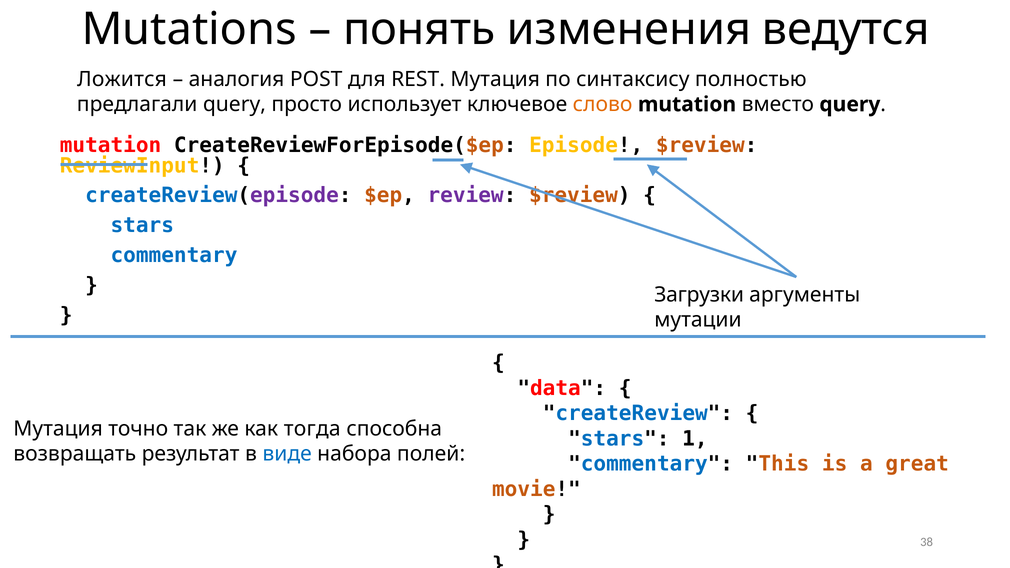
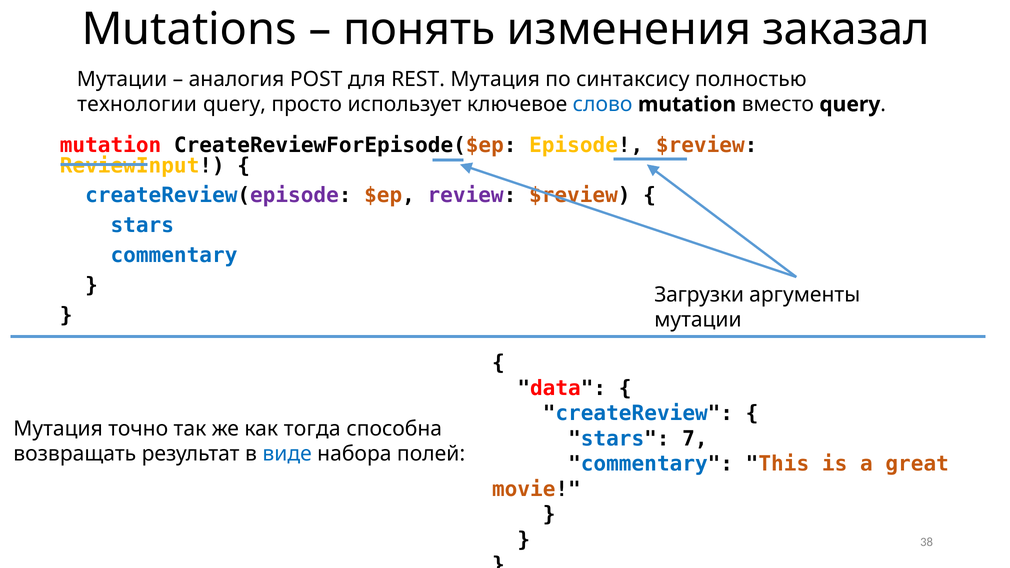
ведутся: ведутся -> заказал (846, 29)
Ложится: Ложится -> Мутации (122, 79)
предлагали: предлагали -> технологии (137, 104)
слово colour: orange -> blue (603, 104)
1: 1 -> 7 (695, 439)
